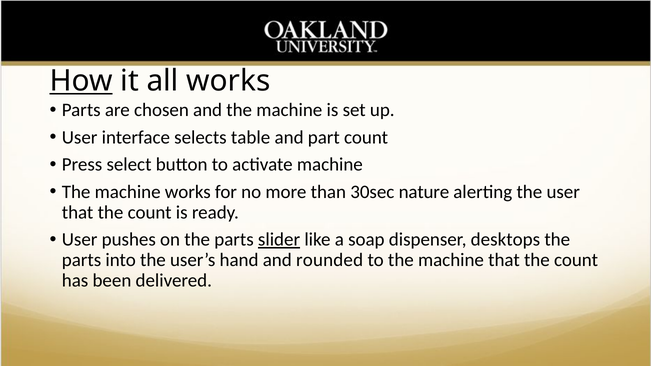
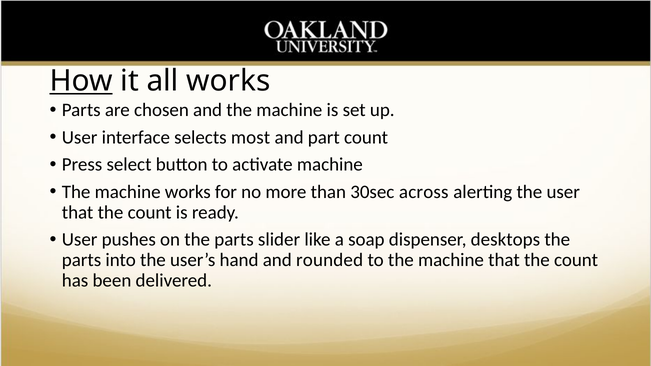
table: table -> most (251, 137)
nature: nature -> across (424, 192)
slider underline: present -> none (279, 240)
